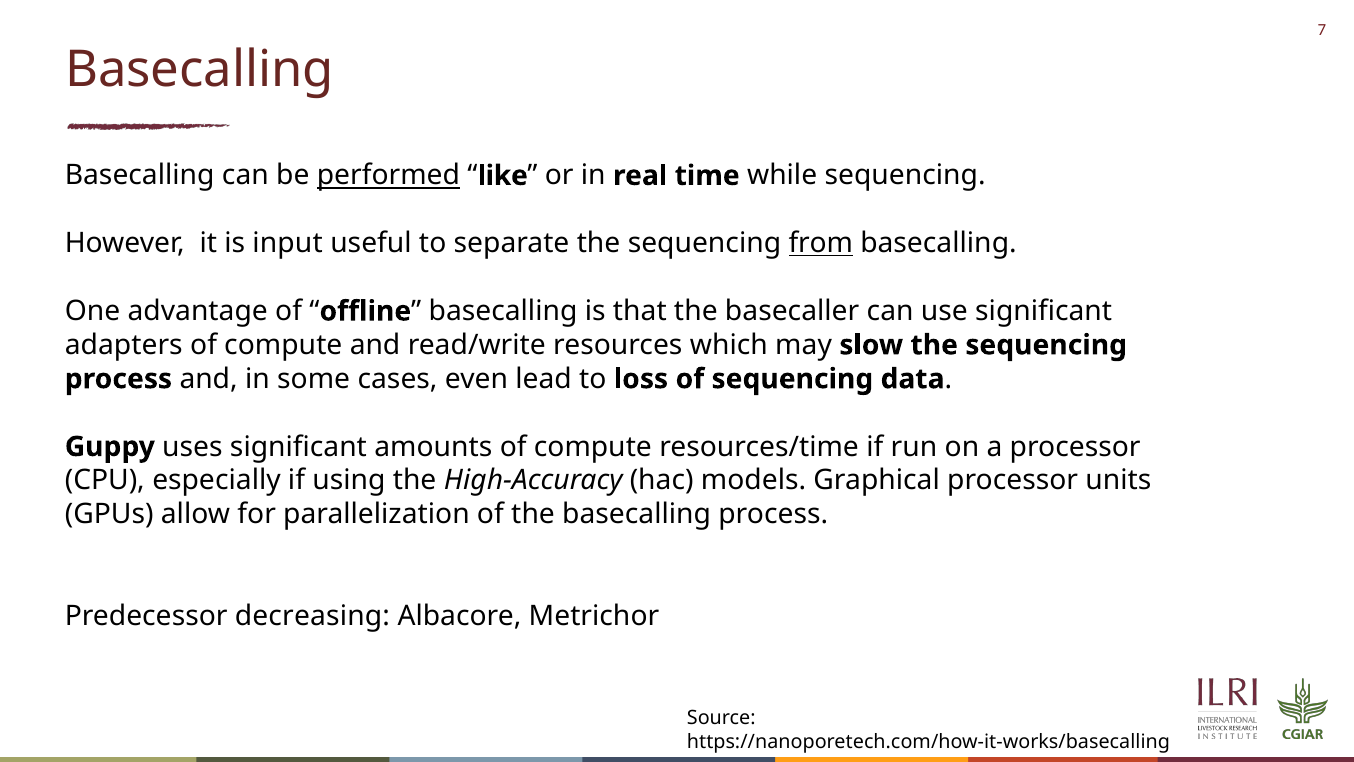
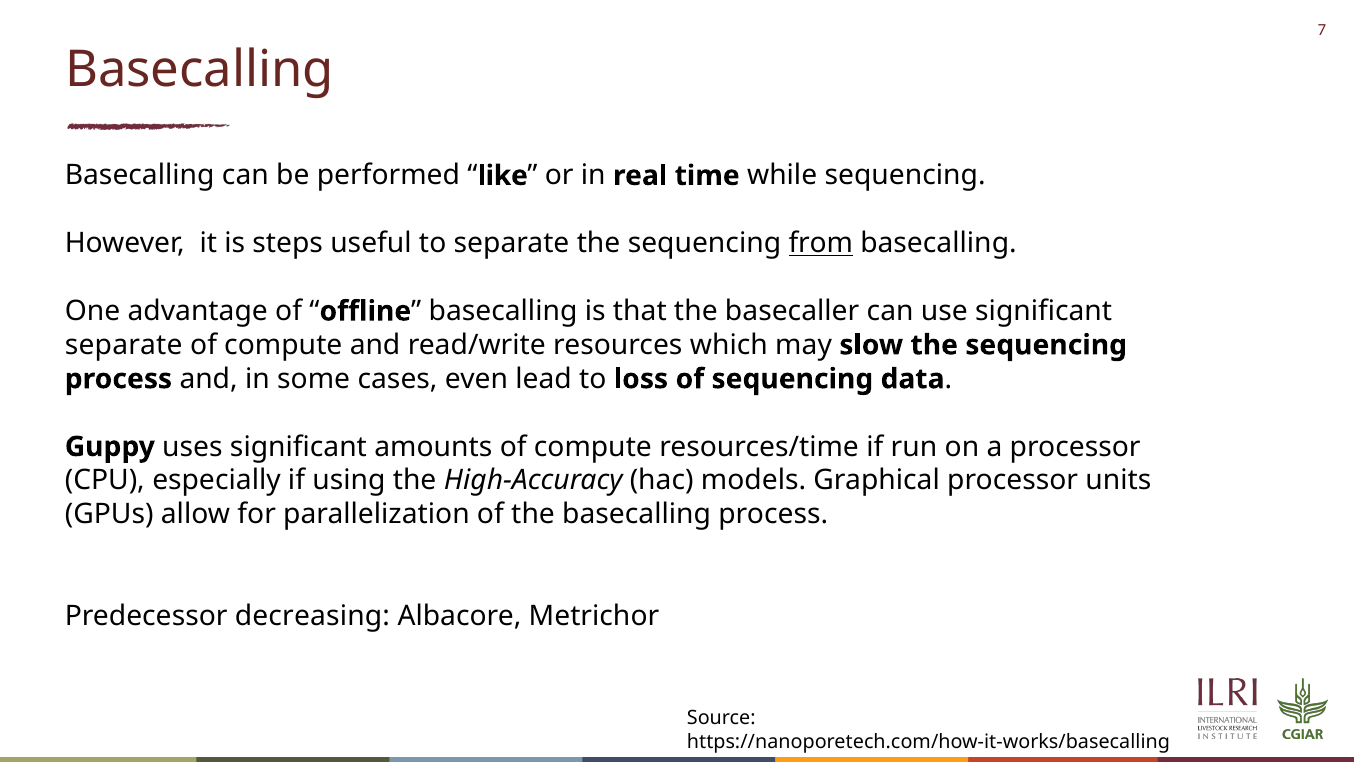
performed underline: present -> none (388, 176)
input: input -> steps (288, 243)
adapters: adapters -> separate (124, 345)
